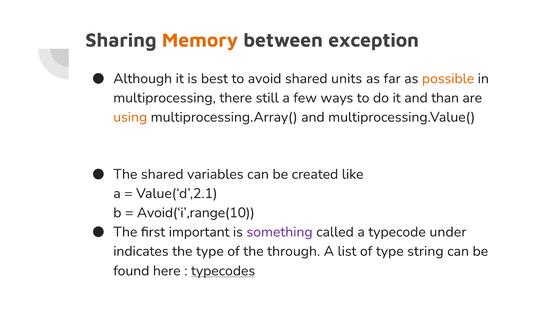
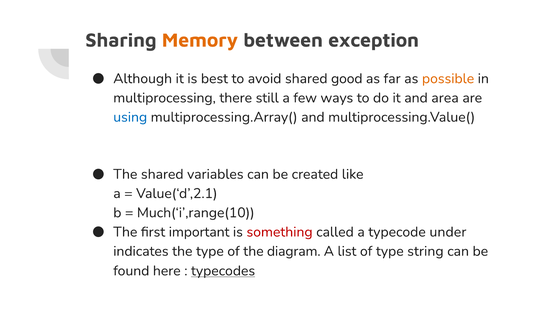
units: units -> good (347, 79)
than: than -> area (445, 98)
using colour: orange -> blue (130, 117)
Avoid(‘i’,range(10: Avoid(‘i’,range(10 -> Much(‘i’,range(10 (196, 213)
something colour: purple -> red (280, 232)
through: through -> diagram (294, 252)
